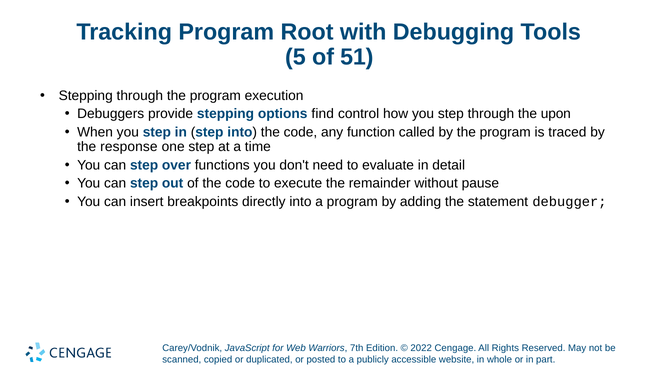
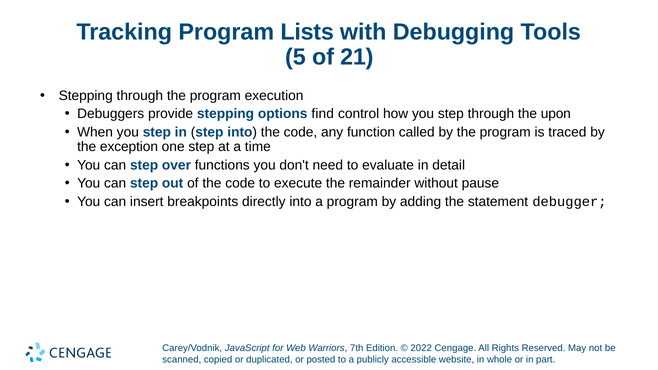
Root: Root -> Lists (307, 32)
51: 51 -> 21 (357, 57)
response: response -> exception (129, 147)
